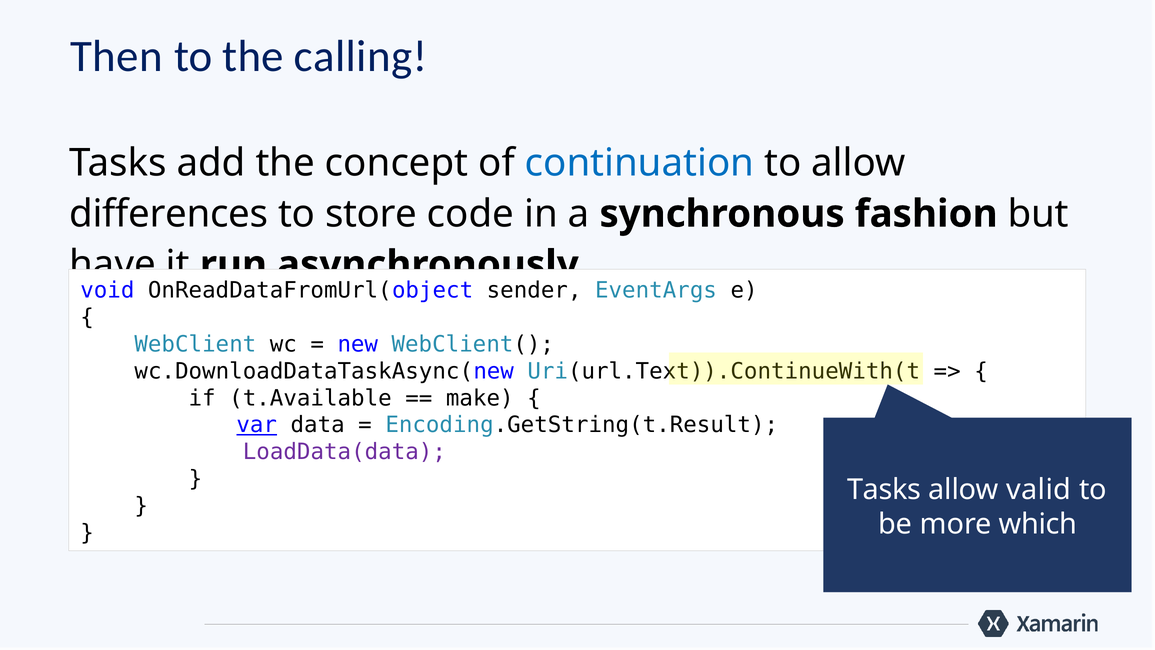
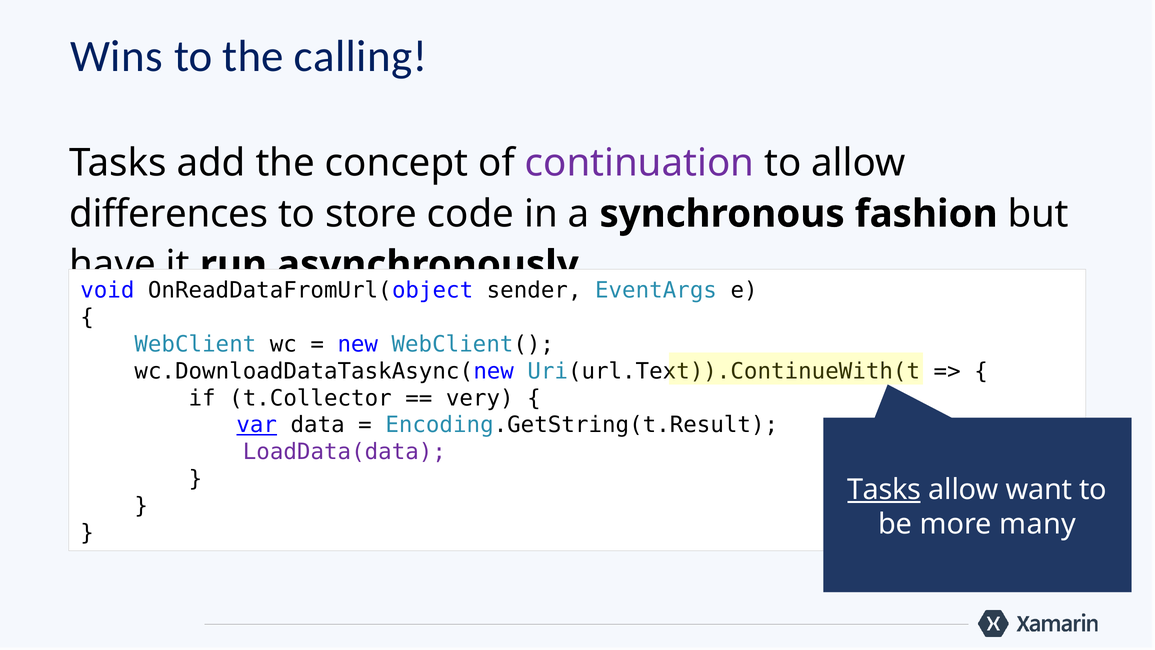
Then: Then -> Wins (116, 57)
continuation colour: blue -> purple (640, 163)
t.Available: t.Available -> t.Collector (310, 398)
make: make -> very (480, 398)
Tasks underline: none -> present (884, 489)
valid: valid -> want (1039, 489)
which: which -> many (1038, 524)
